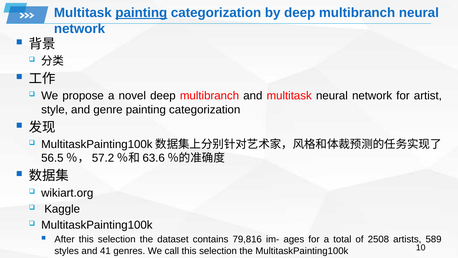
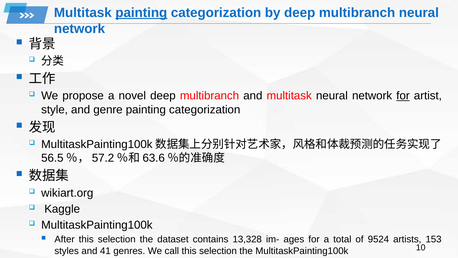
for underline: none -> present (403, 96)
79,816: 79,816 -> 13,328 (247, 239)
2508: 2508 -> 9524 (378, 239)
589: 589 -> 153 (434, 239)
